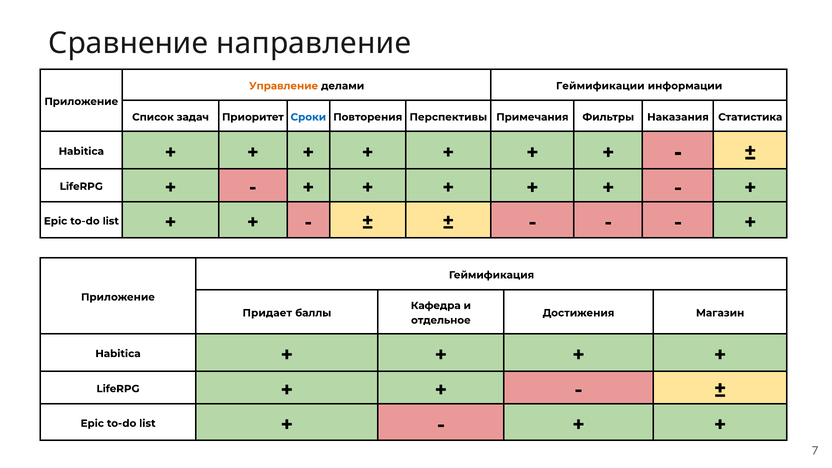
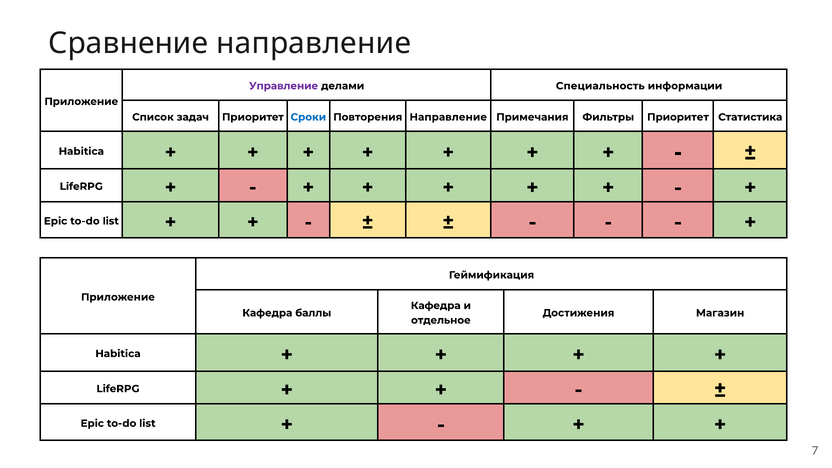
Управление colour: orange -> purple (284, 86)
Геймификации: Геймификации -> Специальность (600, 86)
Повторения Перспективы: Перспективы -> Направление (448, 117)
Фильтры Наказания: Наказания -> Приоритет (678, 117)
Придает: Придает -> Кафедра (267, 313)
